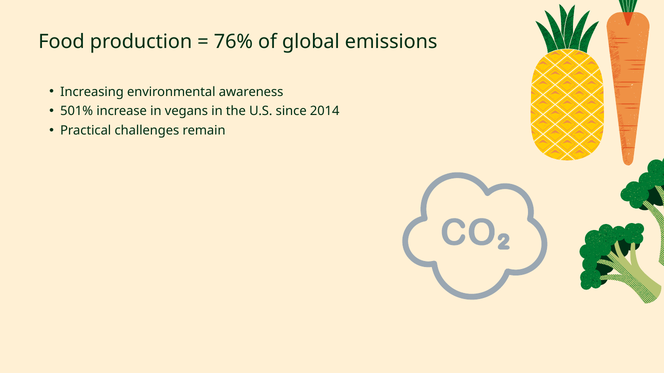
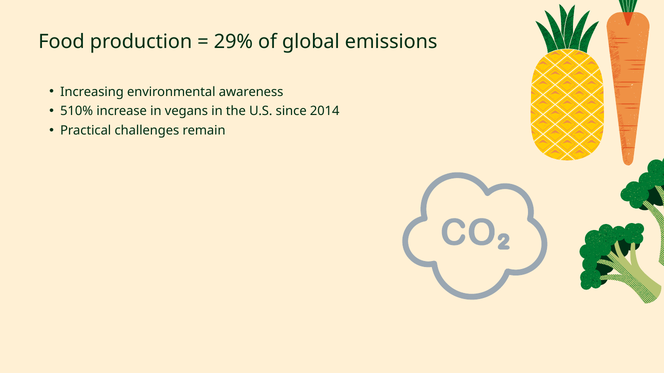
76%: 76% -> 29% (233, 42)
501%: 501% -> 510% (77, 111)
